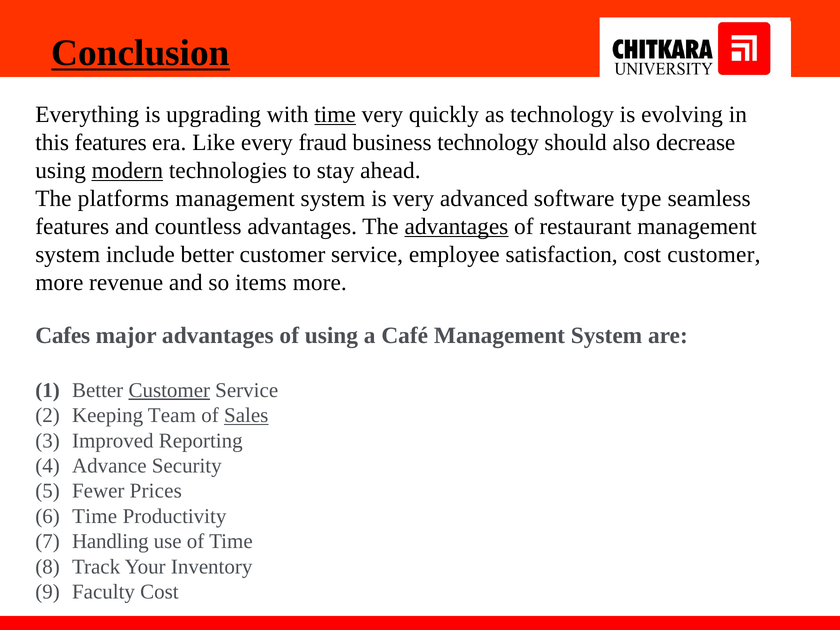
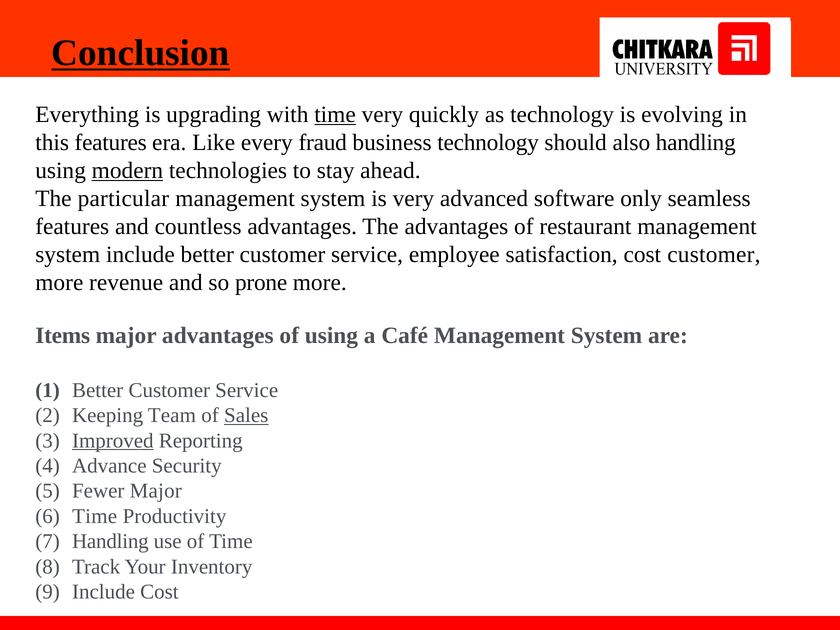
also decrease: decrease -> handling (696, 142)
platforms: platforms -> particular (123, 198)
type: type -> only (641, 198)
advantages underline: present -> none (456, 227)
items: items -> prone (261, 283)
Cafes: Cafes -> Items (63, 336)
Customer underline: present -> none (169, 390)
Improved underline: none -> present (113, 441)
Fewer Prices: Prices -> Major (156, 491)
Faculty: Faculty -> Include (104, 592)
